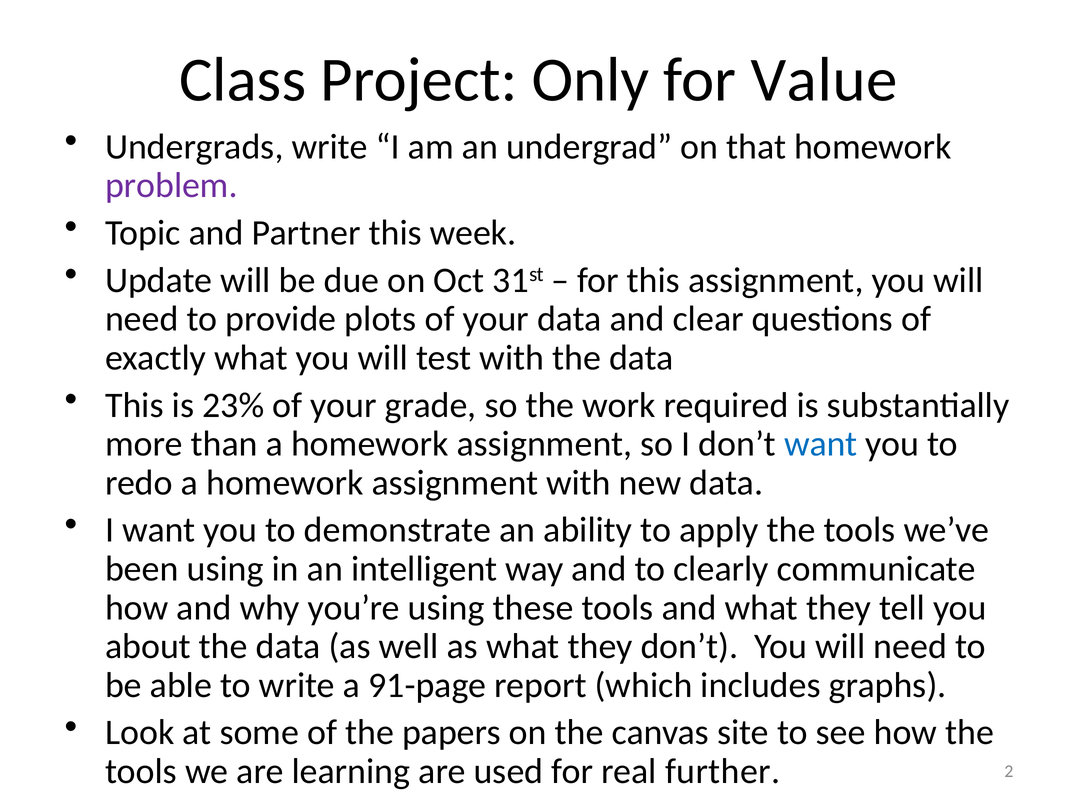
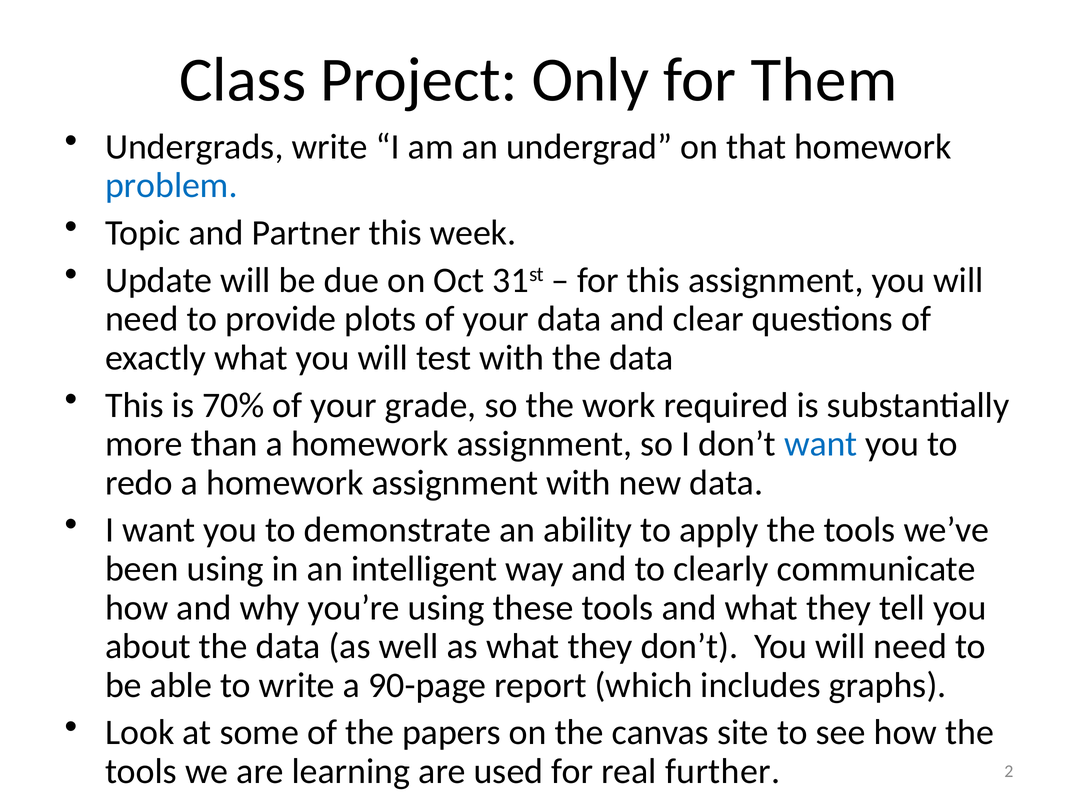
Value: Value -> Them (824, 80)
problem colour: purple -> blue (171, 186)
23%: 23% -> 70% (233, 405)
91-page: 91-page -> 90-page (427, 686)
